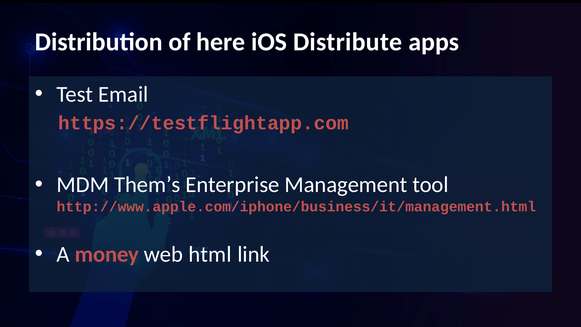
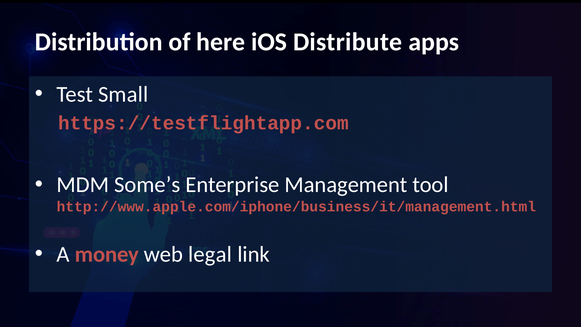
Email: Email -> Small (123, 94)
Them’s: Them’s -> Some’s (147, 185)
html: html -> legal (210, 254)
